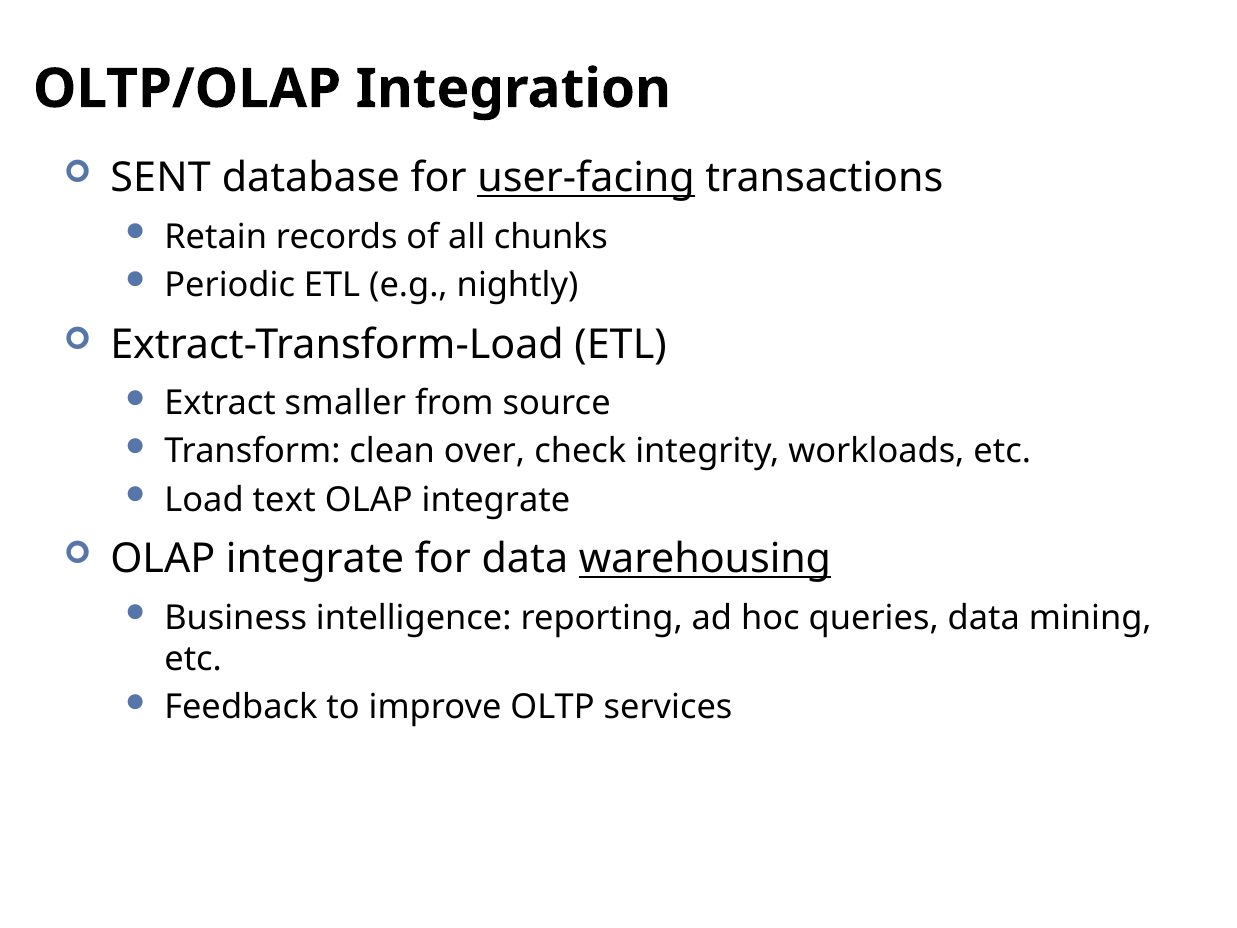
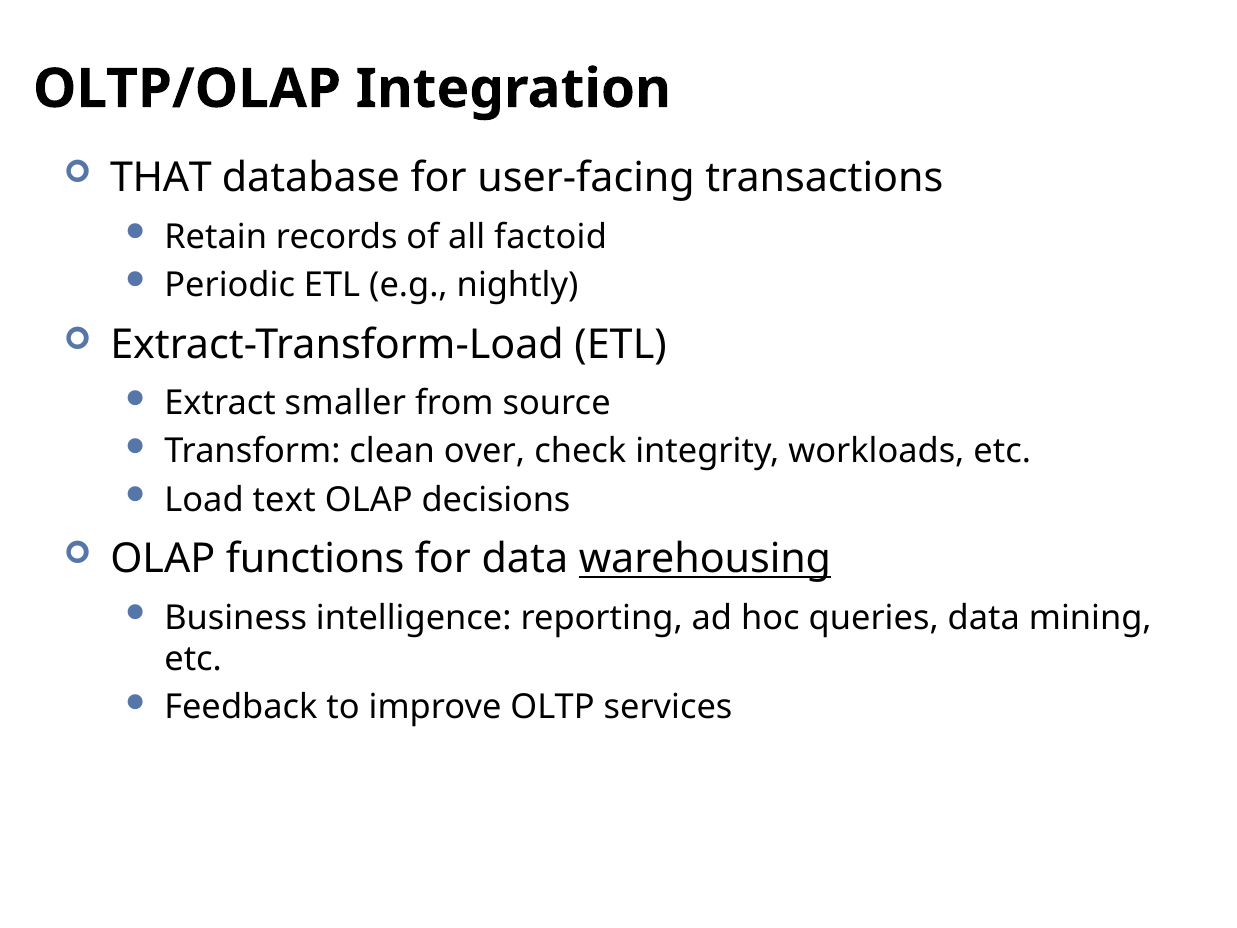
SENT: SENT -> THAT (161, 178)
user-facing underline: present -> none (586, 178)
chunks: chunks -> factoid (551, 237)
integrate: integrate -> decisions (496, 500)
integrate: integrate -> functions (315, 559)
